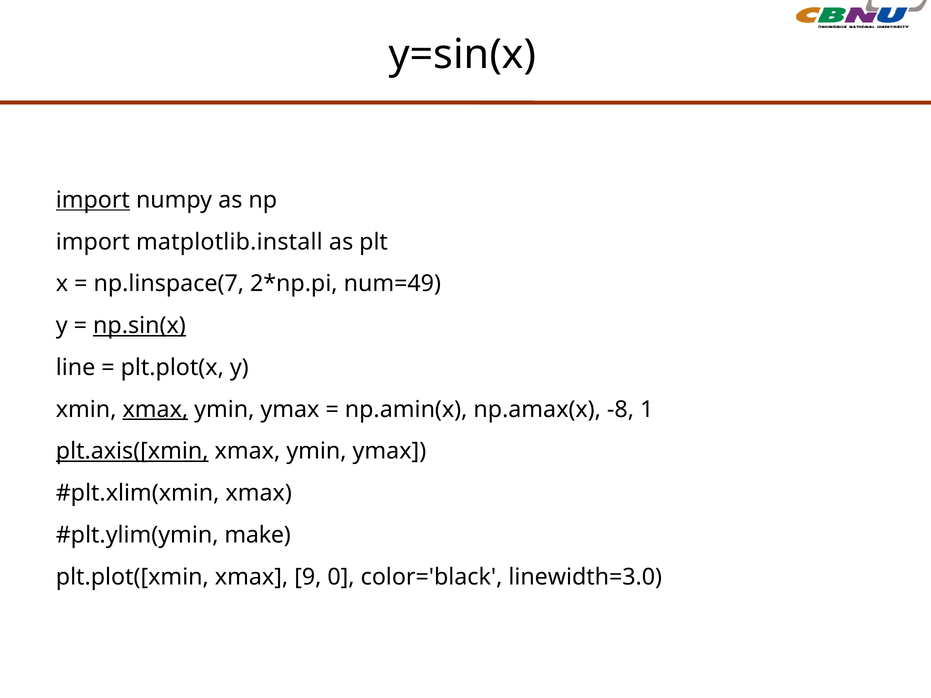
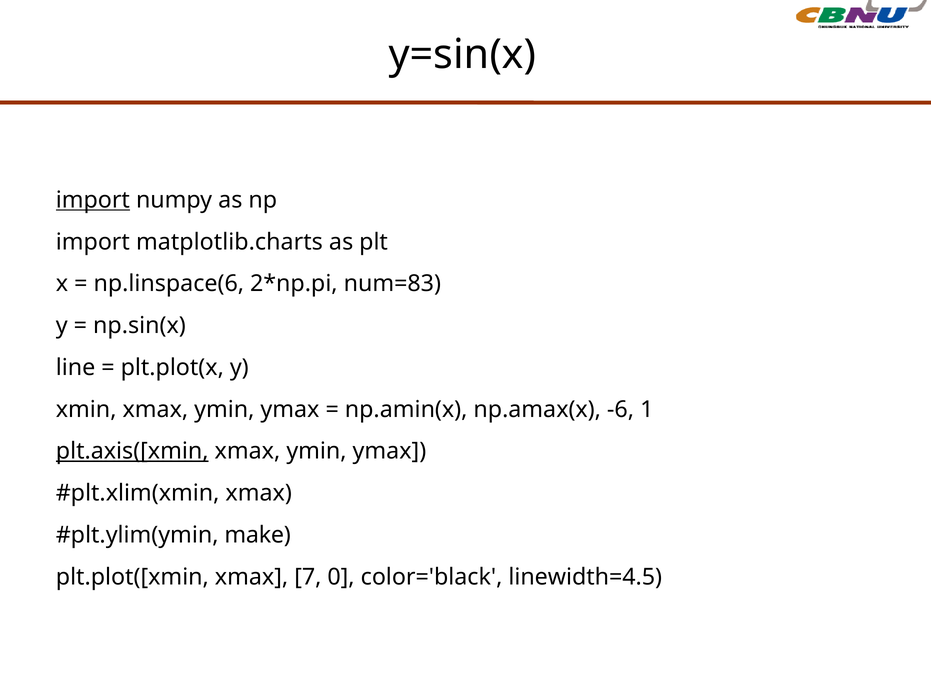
matplotlib.install: matplotlib.install -> matplotlib.charts (229, 242)
np.linspace(7: np.linspace(7 -> np.linspace(6 (169, 284)
num=49: num=49 -> num=83 (392, 284)
np.sin(x underline: present -> none (139, 326)
xmax underline: present -> none (155, 410)
-8: -8 -> -6 (621, 410)
9: 9 -> 7 (308, 577)
linewidth=3.0: linewidth=3.0 -> linewidth=4.5 (585, 577)
